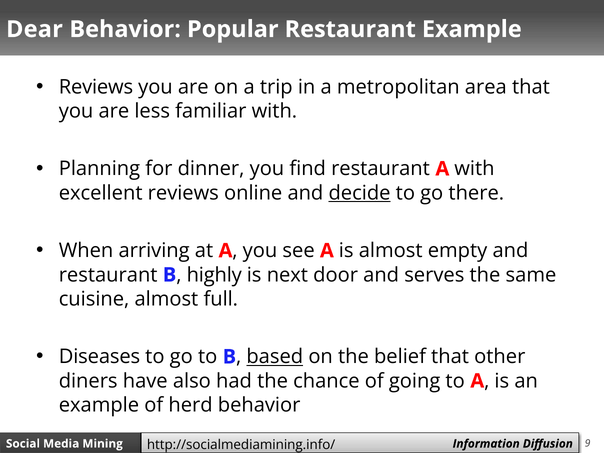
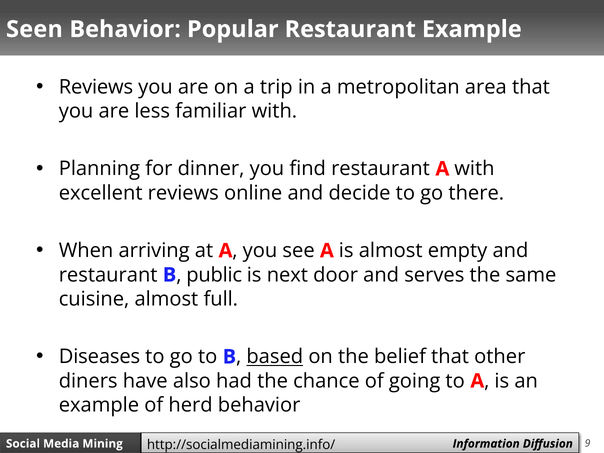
Dear: Dear -> Seen (34, 29)
decide underline: present -> none (360, 193)
highly: highly -> public (214, 275)
